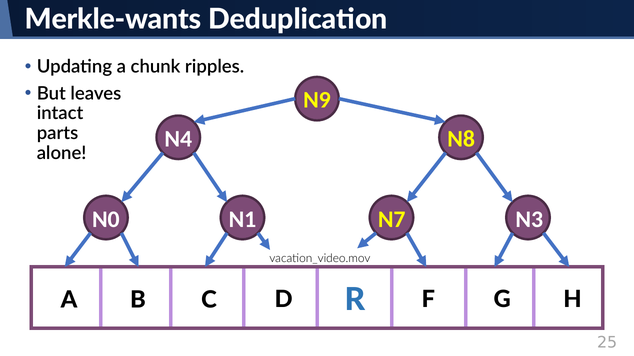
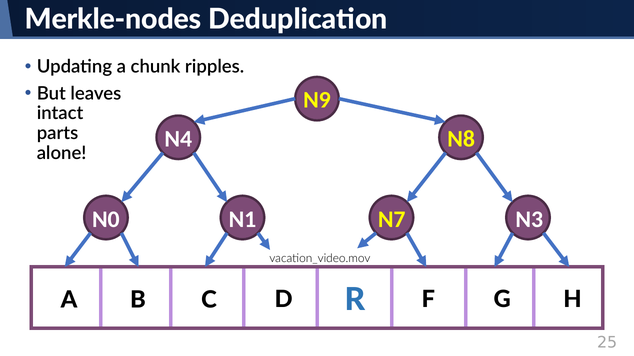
Merkle-wants: Merkle-wants -> Merkle-nodes (113, 19)
